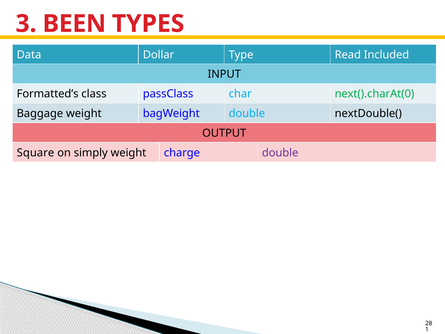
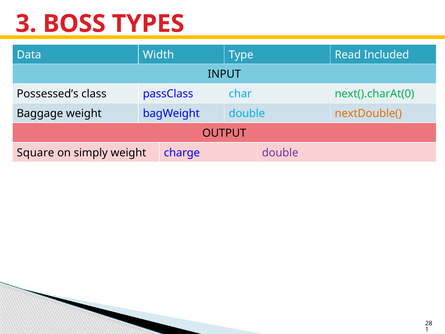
BEEN: BEEN -> BOSS (74, 24)
Dollar: Dollar -> Width (158, 55)
Formatted’s: Formatted’s -> Possessed’s (48, 94)
nextDouble( colour: black -> orange (368, 113)
